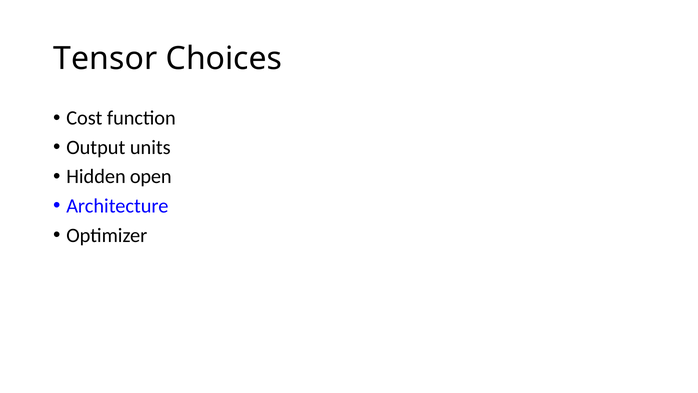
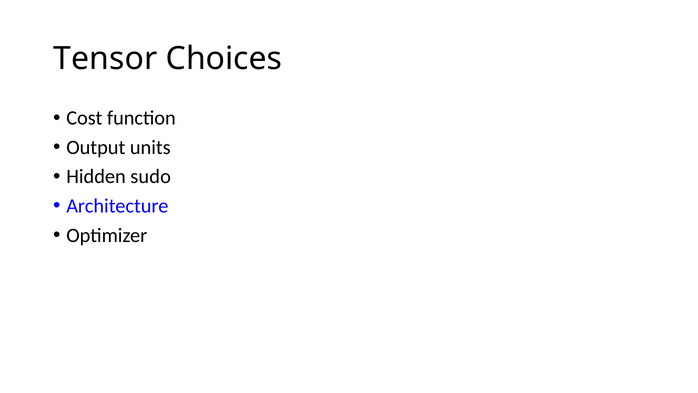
open: open -> sudo (151, 177)
